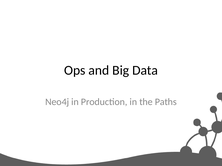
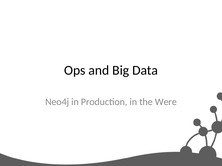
Paths: Paths -> Were (166, 102)
